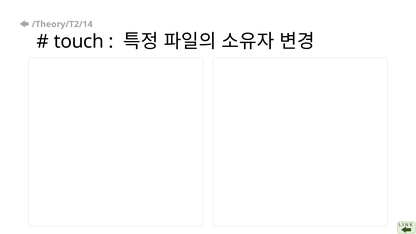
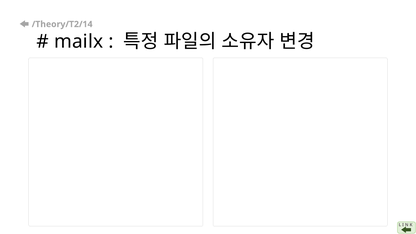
touch: touch -> mailx (79, 42)
